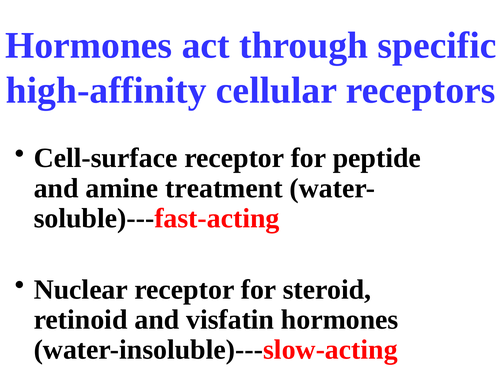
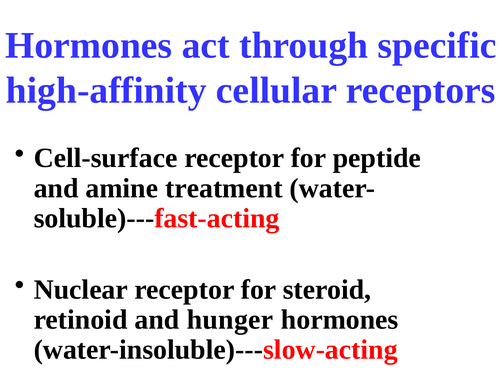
visfatin: visfatin -> hunger (230, 320)
